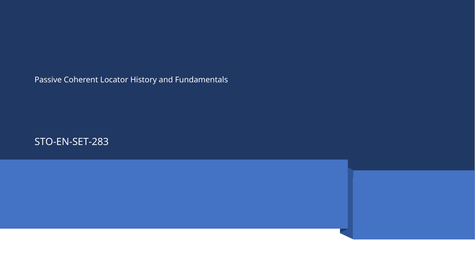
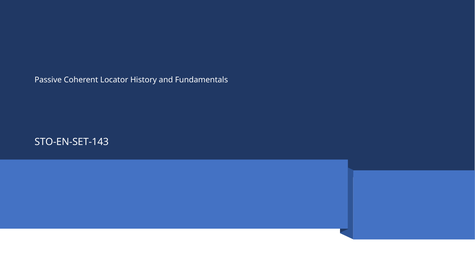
STO-EN-SET-283: STO-EN-SET-283 -> STO-EN-SET-143 (72, 142)
